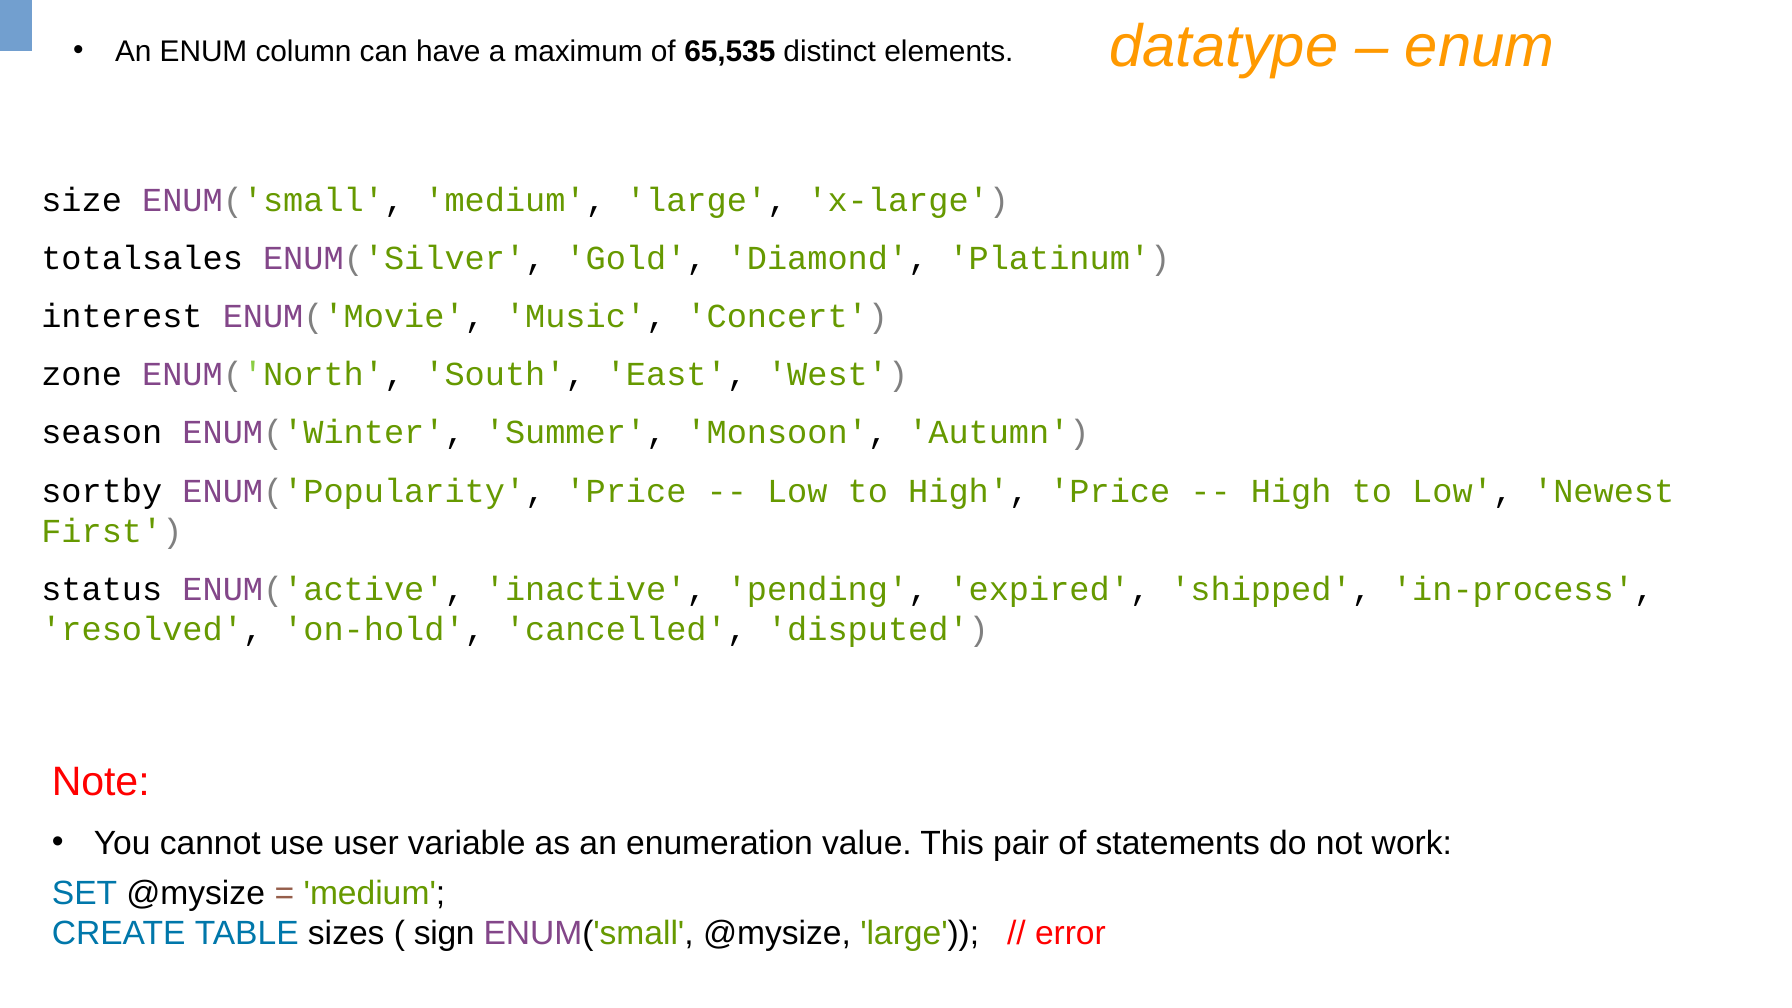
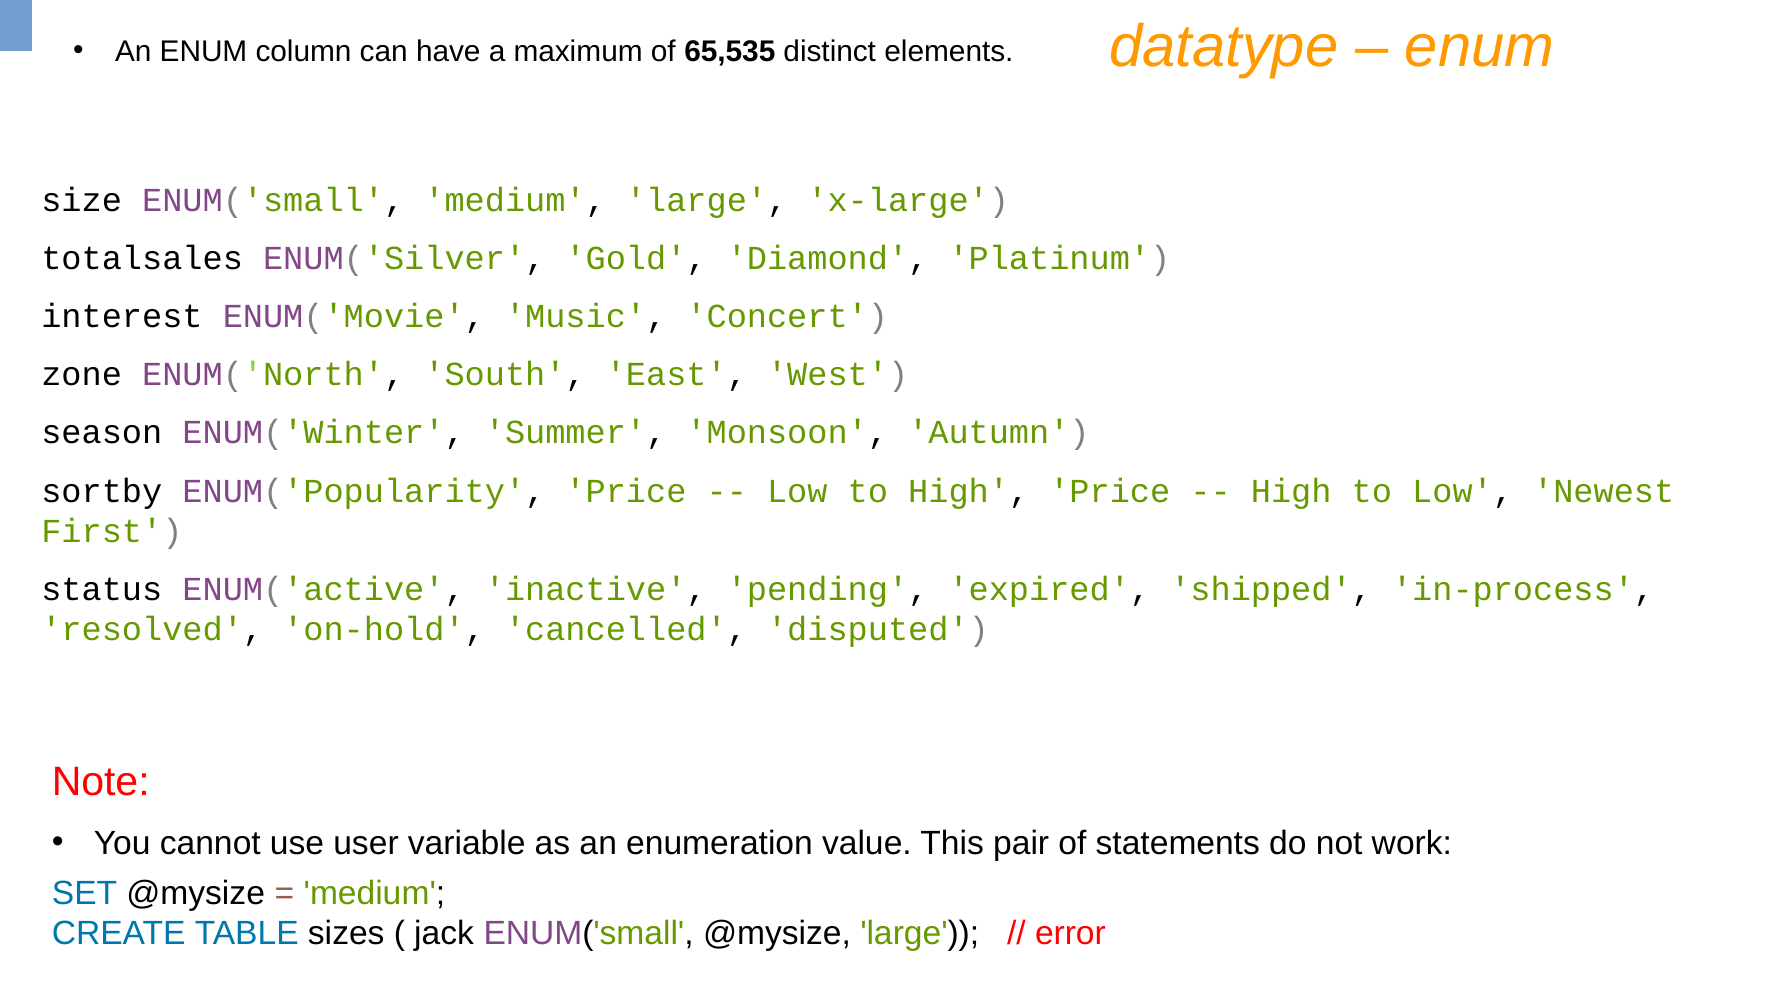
sign: sign -> jack (444, 933)
